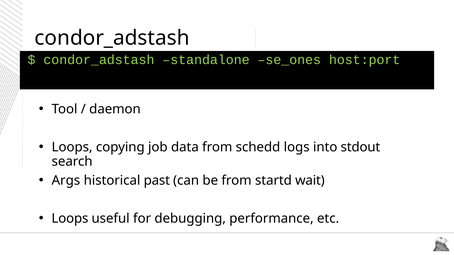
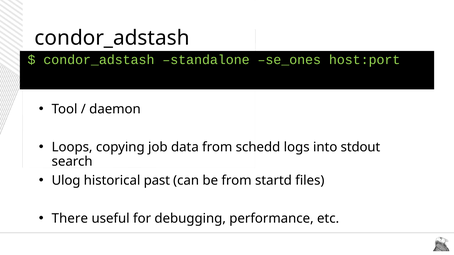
Args: Args -> Ulog (66, 181)
wait: wait -> files (310, 181)
Loops: Loops -> There (70, 219)
